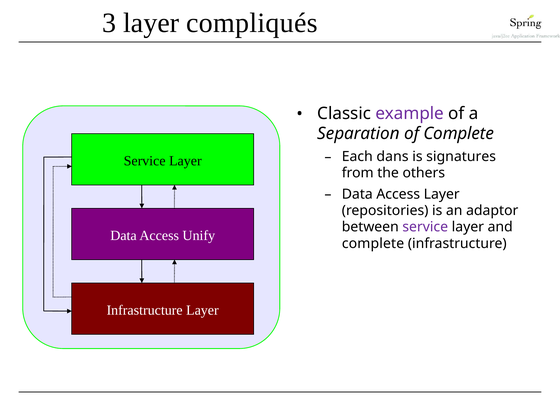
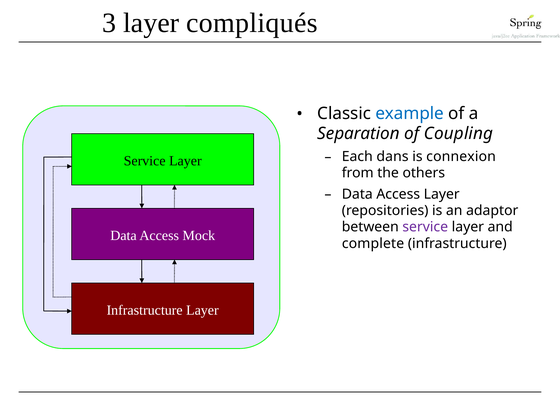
example colour: purple -> blue (410, 113)
of Complete: Complete -> Coupling (459, 134)
signatures: signatures -> connexion (461, 156)
Unify: Unify -> Mock (199, 235)
